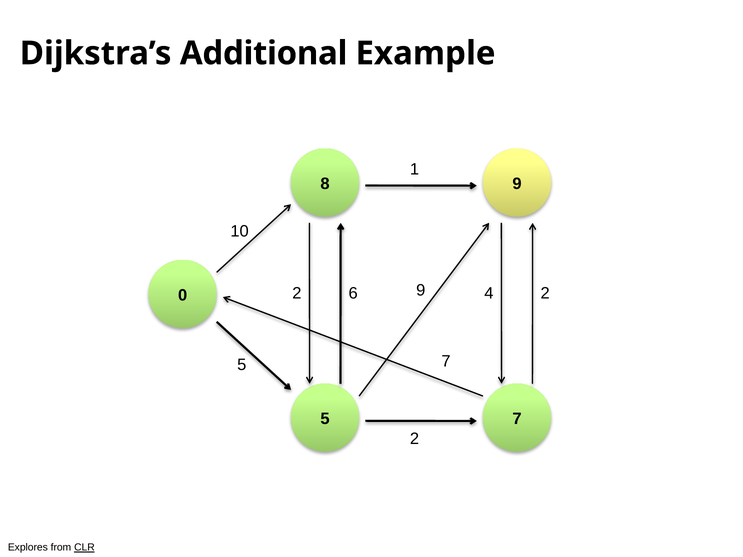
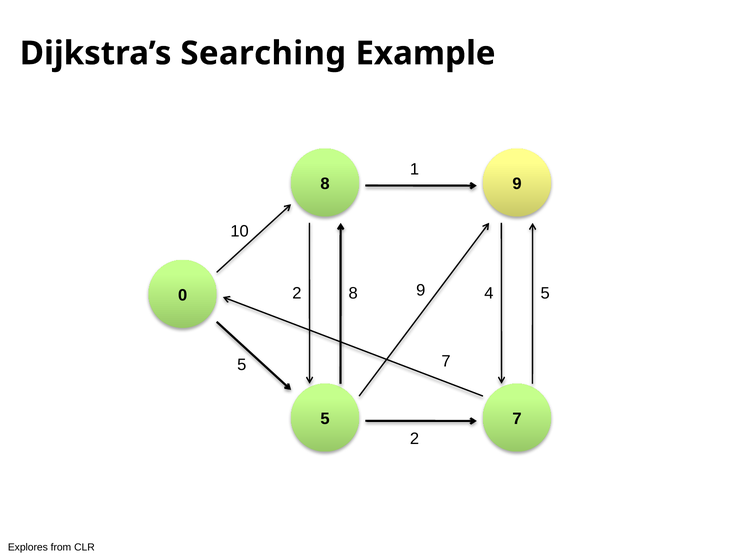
Additional: Additional -> Searching (263, 53)
2 6: 6 -> 8 (353, 293)
4 2: 2 -> 5 (545, 293)
CLR underline: present -> none (84, 548)
